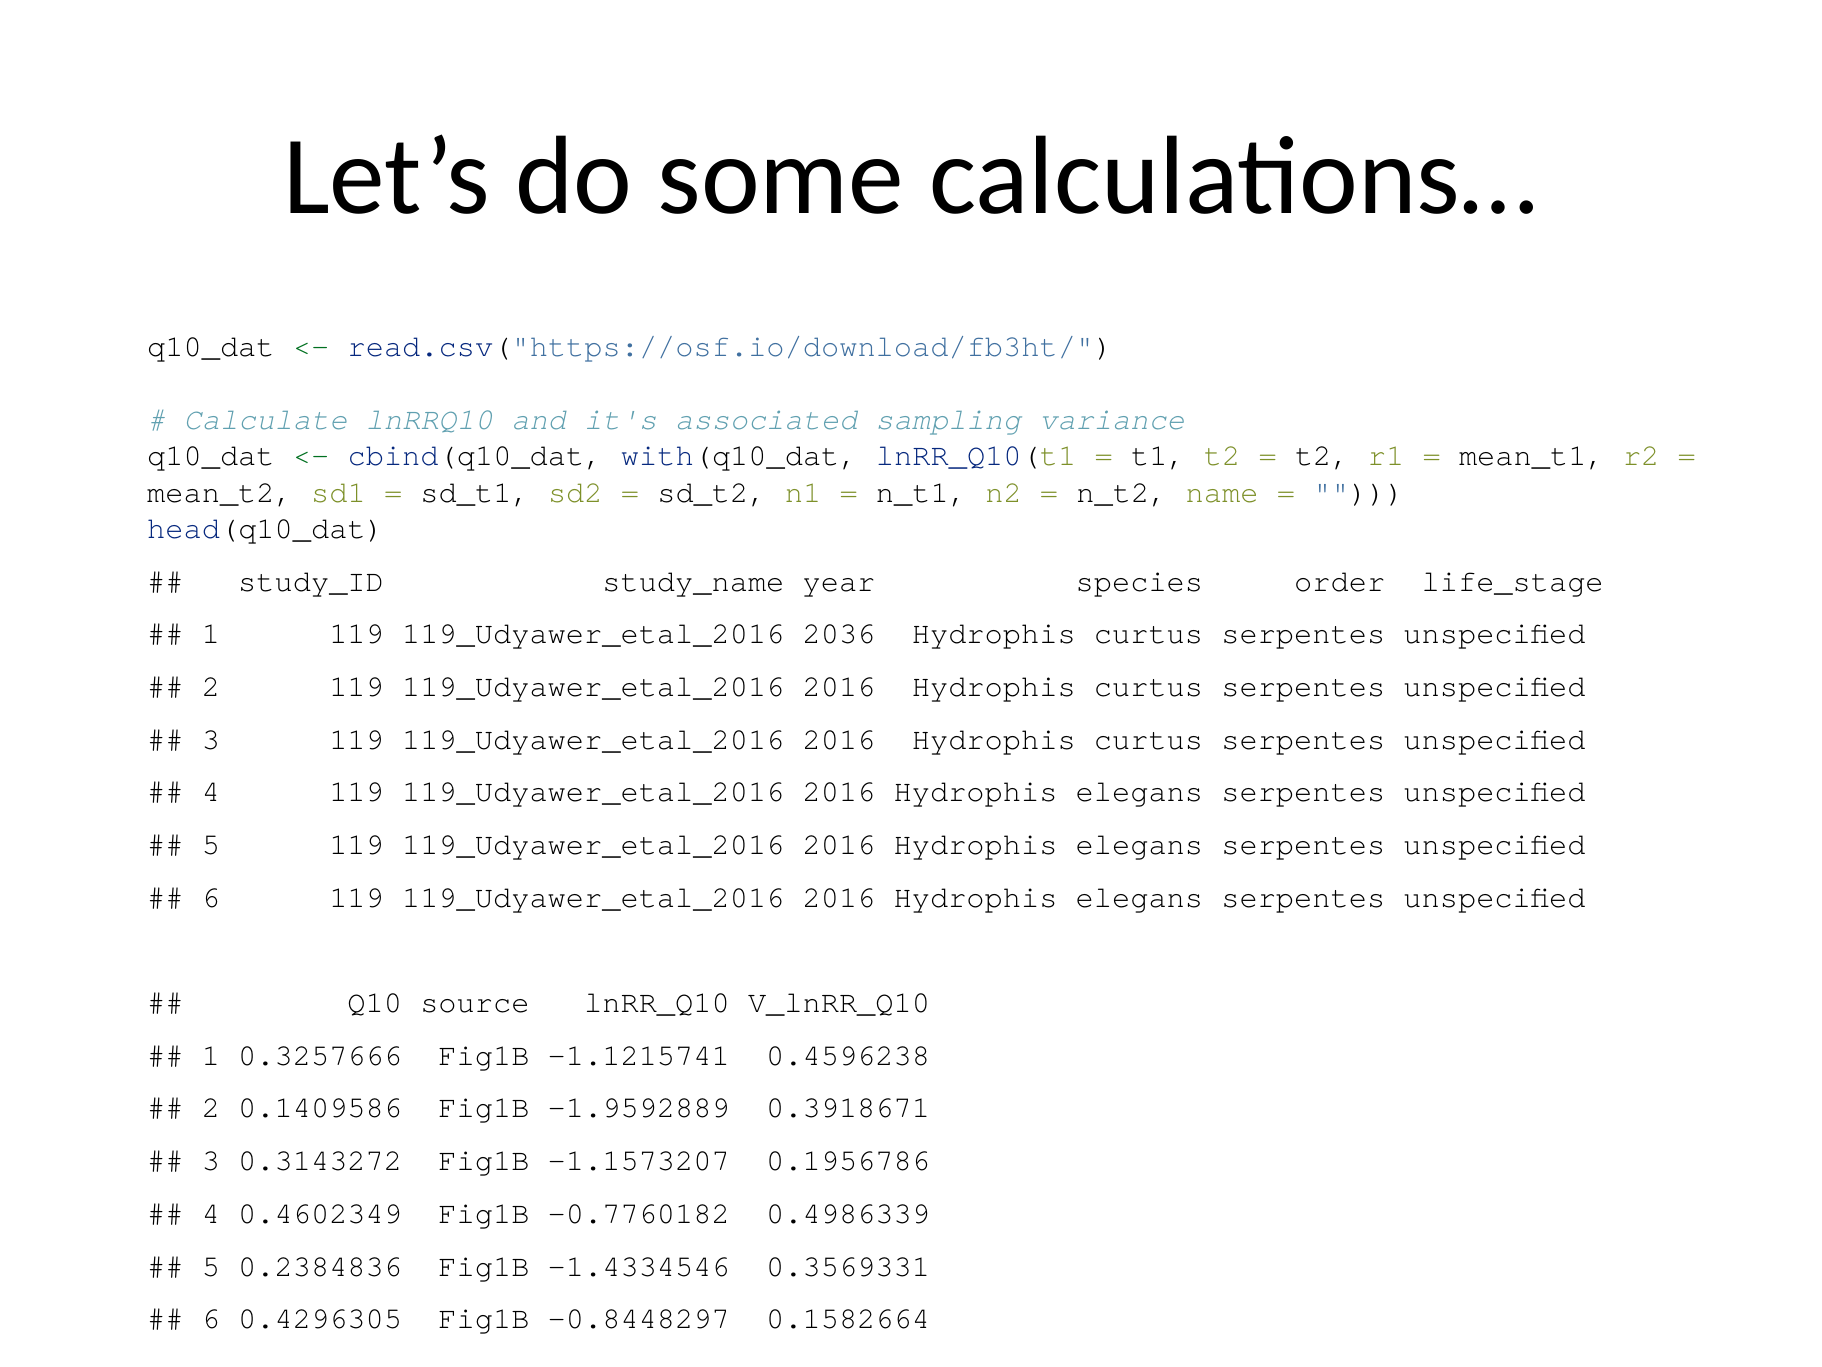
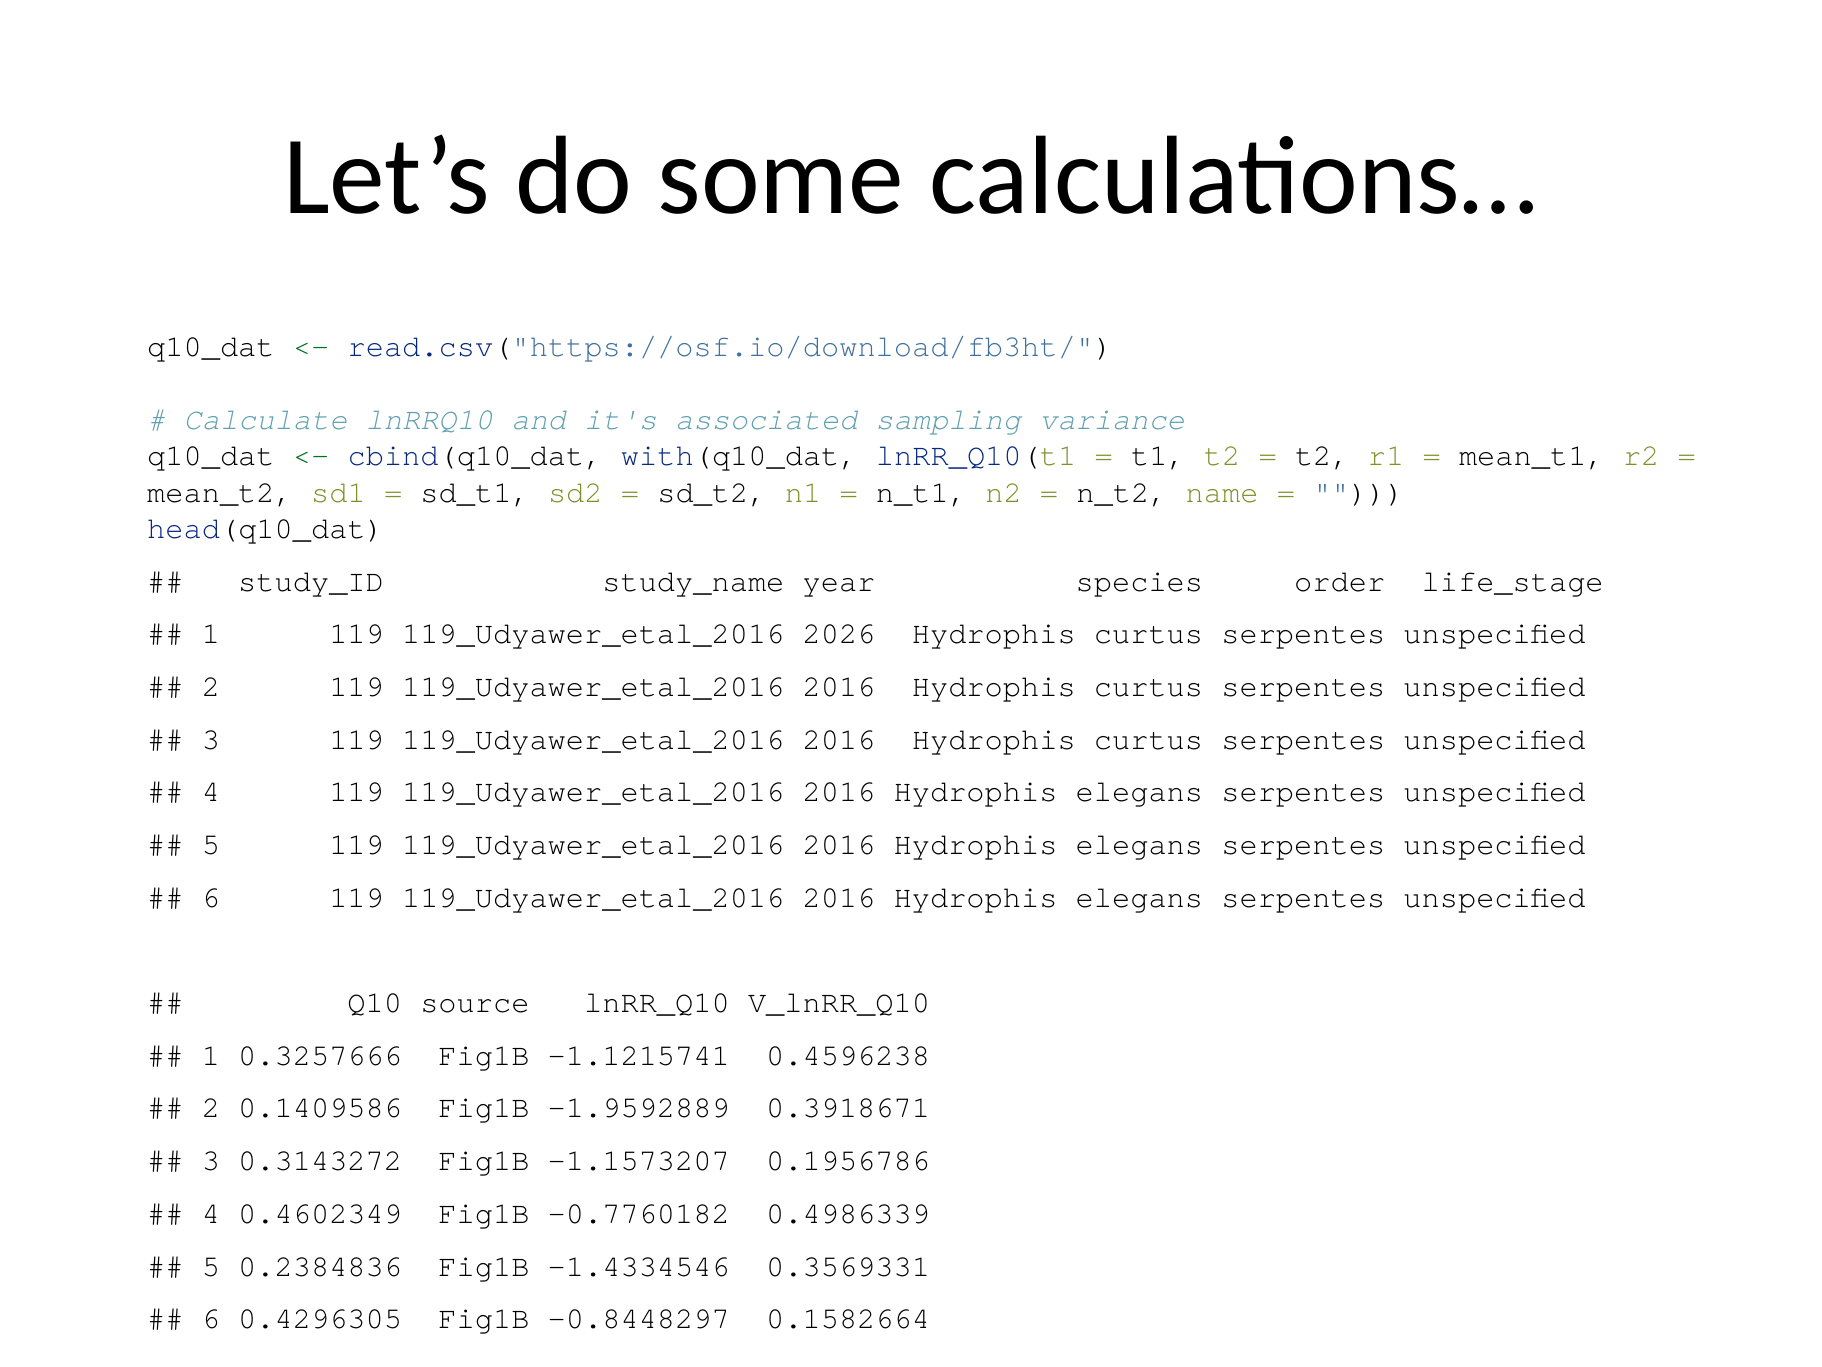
2036: 2036 -> 2026 (839, 634)
